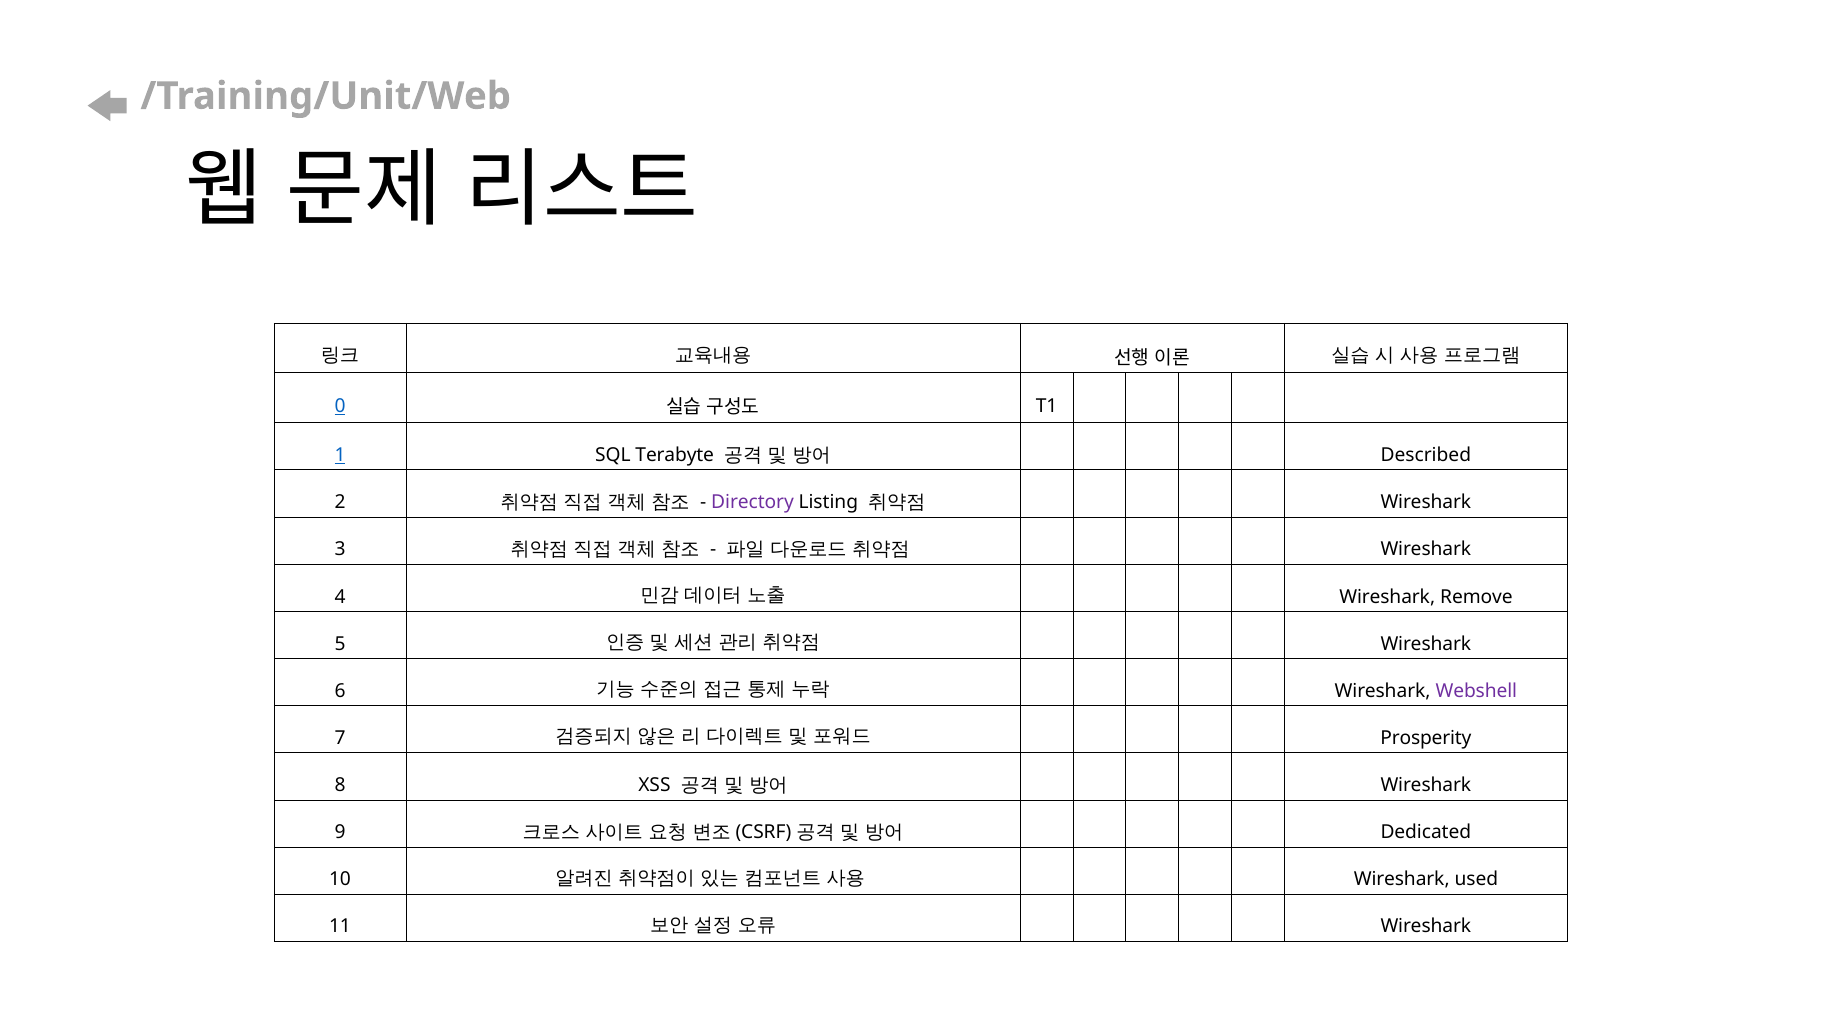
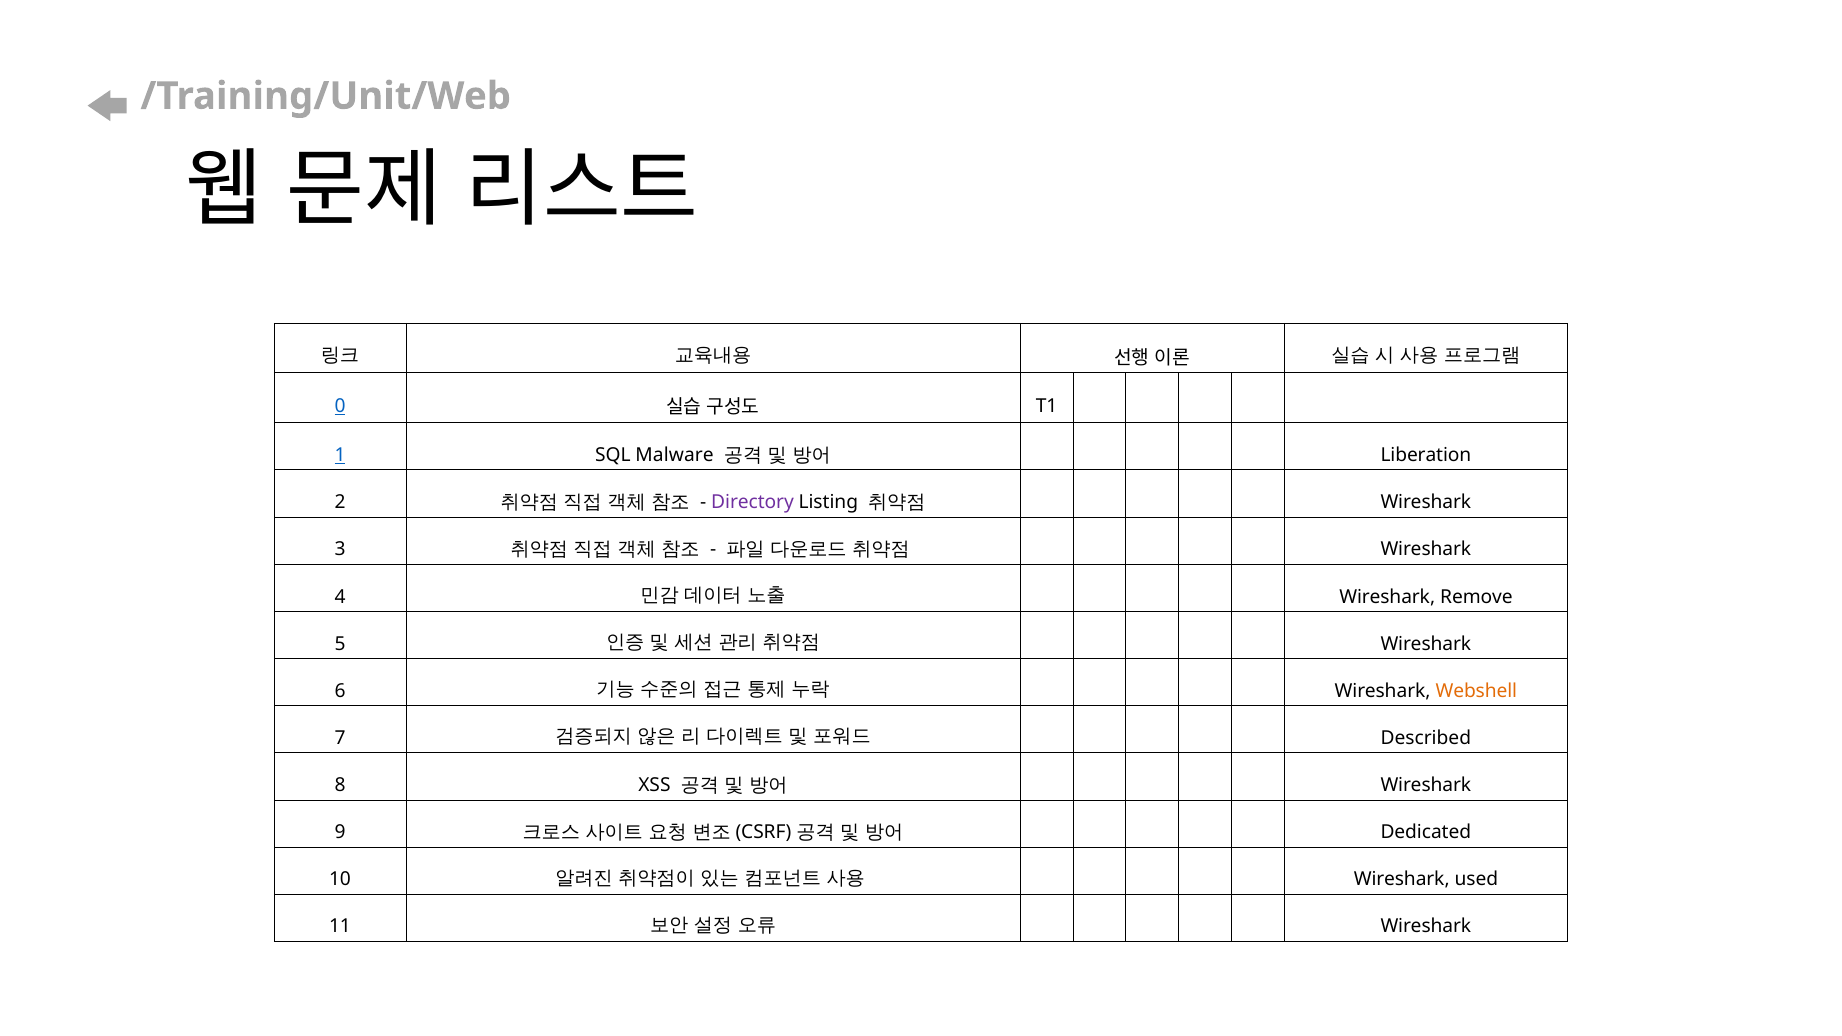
Terabyte: Terabyte -> Malware (675, 455)
Described: Described -> Liberation (1426, 455)
Webshell colour: purple -> orange (1476, 691)
Prosperity: Prosperity -> Described (1426, 738)
